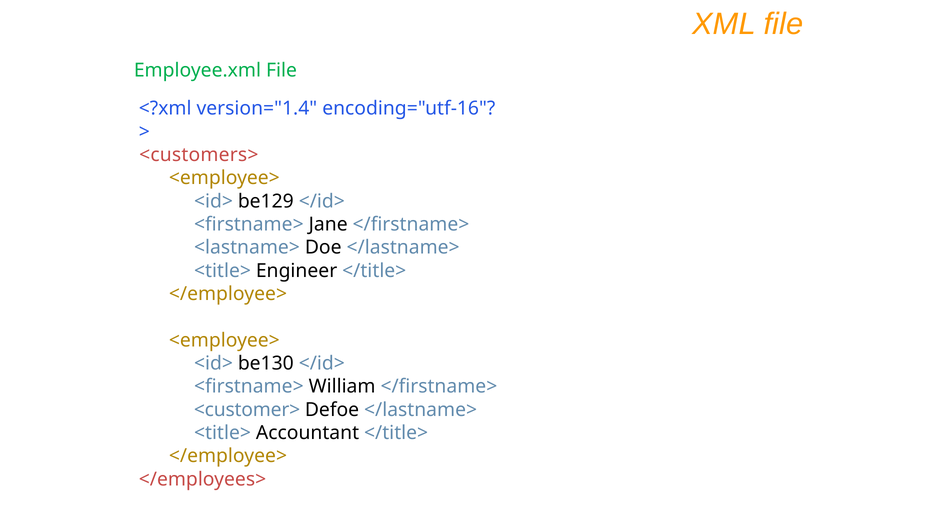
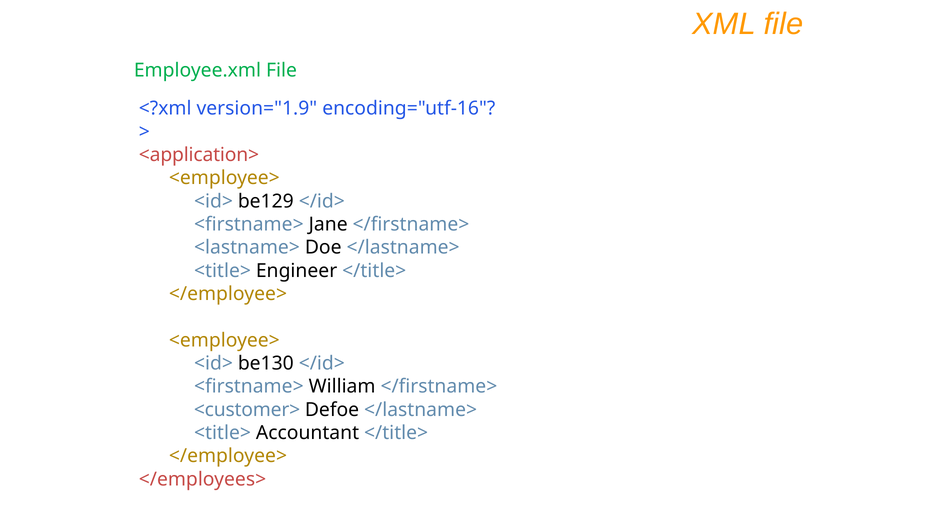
version="1.4: version="1.4 -> version="1.9 (257, 109)
<customers>: <customers> -> <application> (199, 155)
